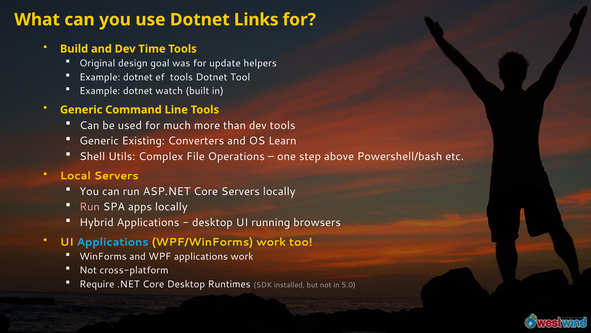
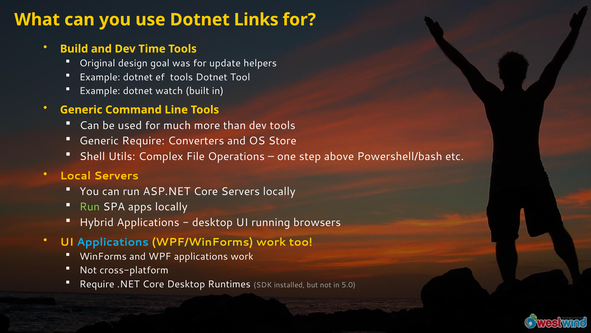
Generic Existing: Existing -> Require (143, 141)
Learn: Learn -> Store (282, 141)
Run colour: pink -> light green (90, 207)
